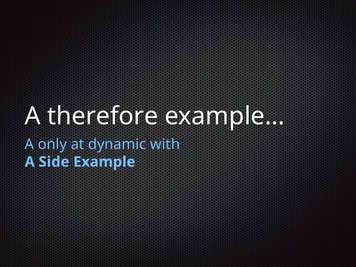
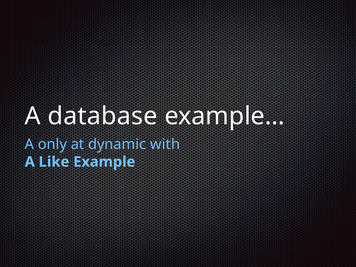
therefore: therefore -> database (103, 116)
Side: Side -> Like (54, 162)
